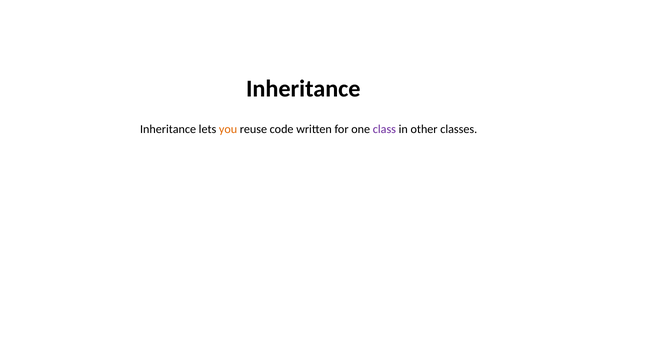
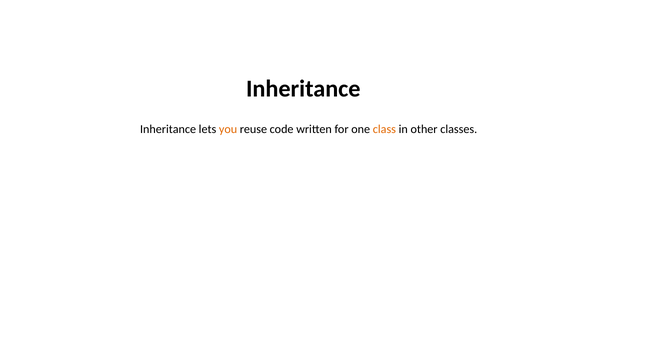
class colour: purple -> orange (384, 129)
